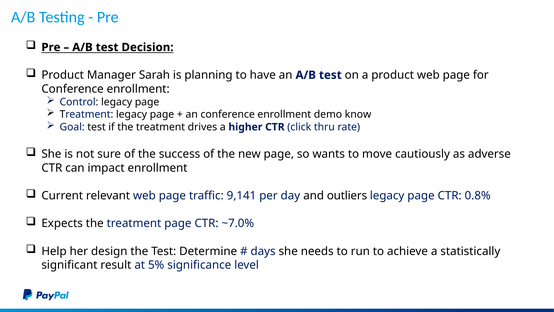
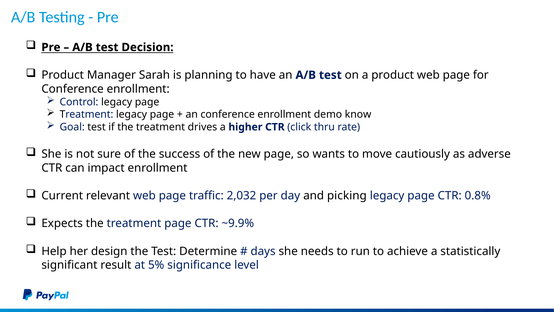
9,141: 9,141 -> 2,032 (241, 196)
outliers: outliers -> picking (347, 196)
~7.0%: ~7.0% -> ~9.9% (238, 223)
